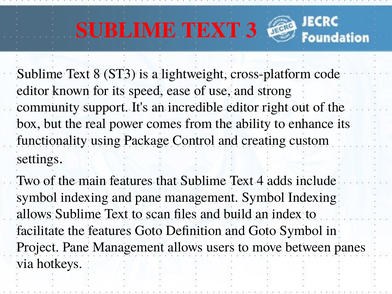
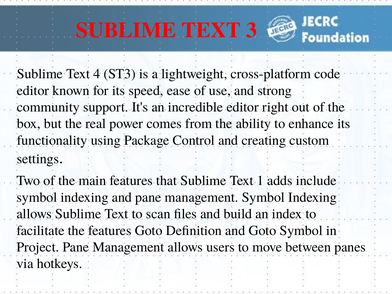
8: 8 -> 4 (97, 74)
4: 4 -> 1 (260, 181)
